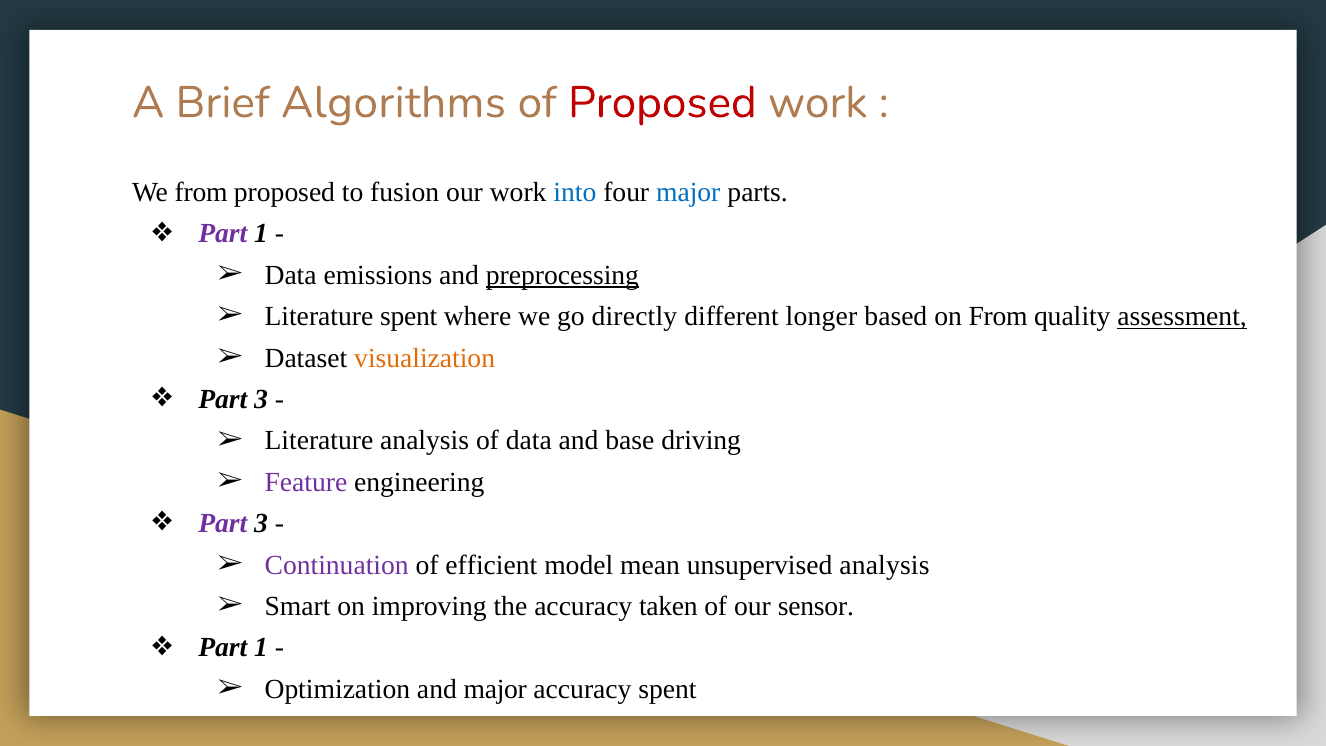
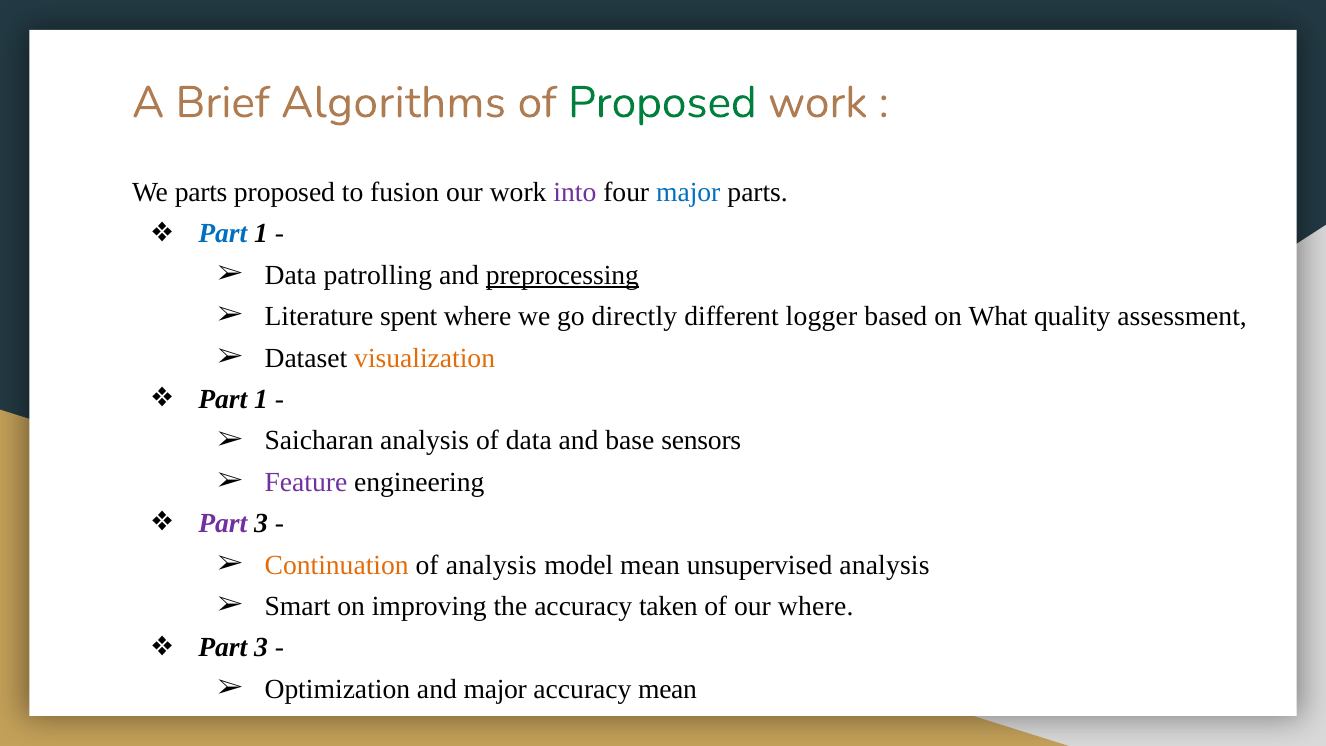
Proposed colour: red -> green (662, 103)
We from: from -> parts (201, 192)
into colour: blue -> purple (575, 192)
Part colour: purple -> blue (223, 234)
emissions: emissions -> patrolling (378, 275)
longer: longer -> logger (822, 317)
on From: From -> What (998, 317)
assessment underline: present -> none (1182, 317)
3: 3 -> 1 (261, 399)
Literature: Literature -> Saicharan (319, 441)
driving: driving -> sensors (701, 441)
Continuation colour: purple -> orange (337, 565)
of efficient: efficient -> analysis (491, 565)
our sensor: sensor -> where (816, 606)
1: 1 -> 3 (261, 648)
accuracy spent: spent -> mean (668, 689)
